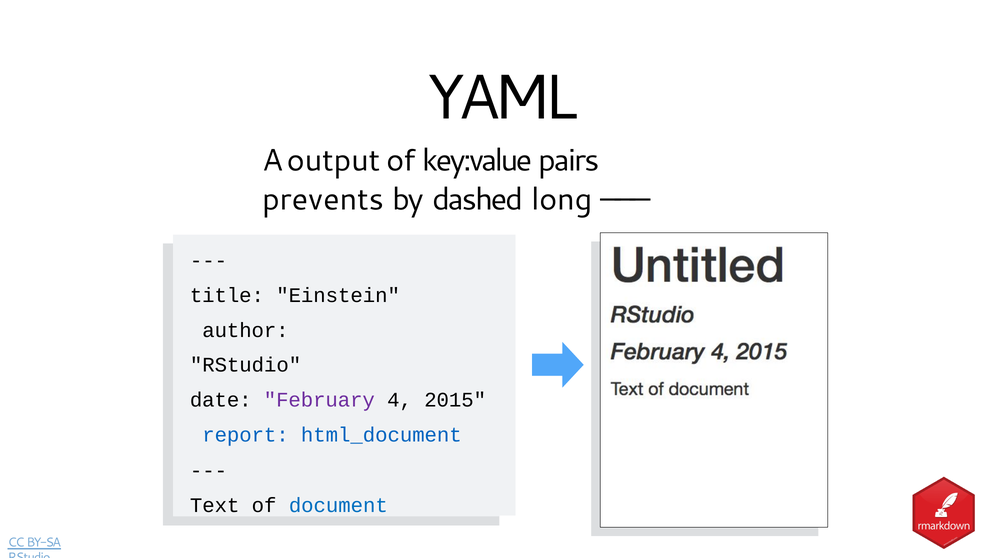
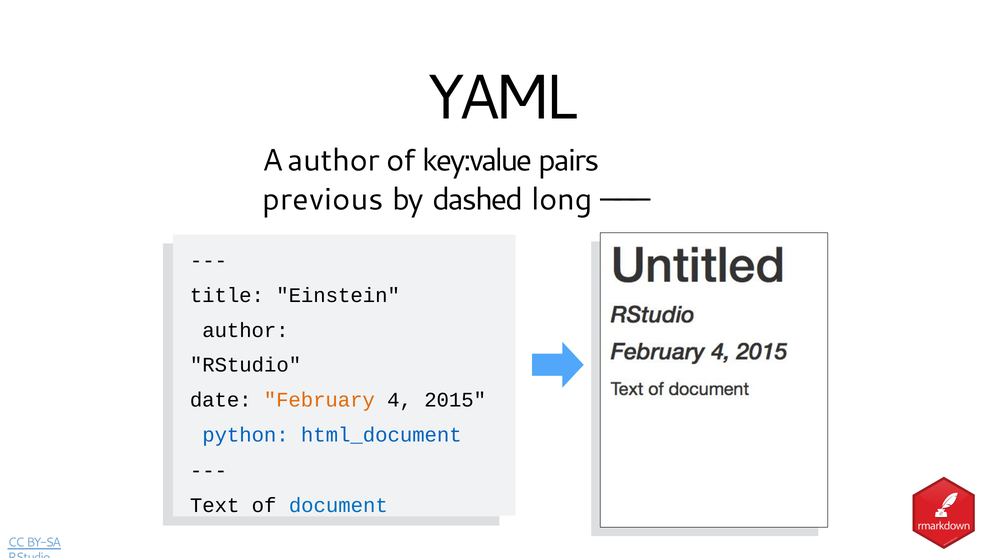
A output: output -> author (334, 161)
prevents: prevents -> previous (323, 199)
February colour: purple -> orange (319, 400)
report: report -> python (246, 435)
